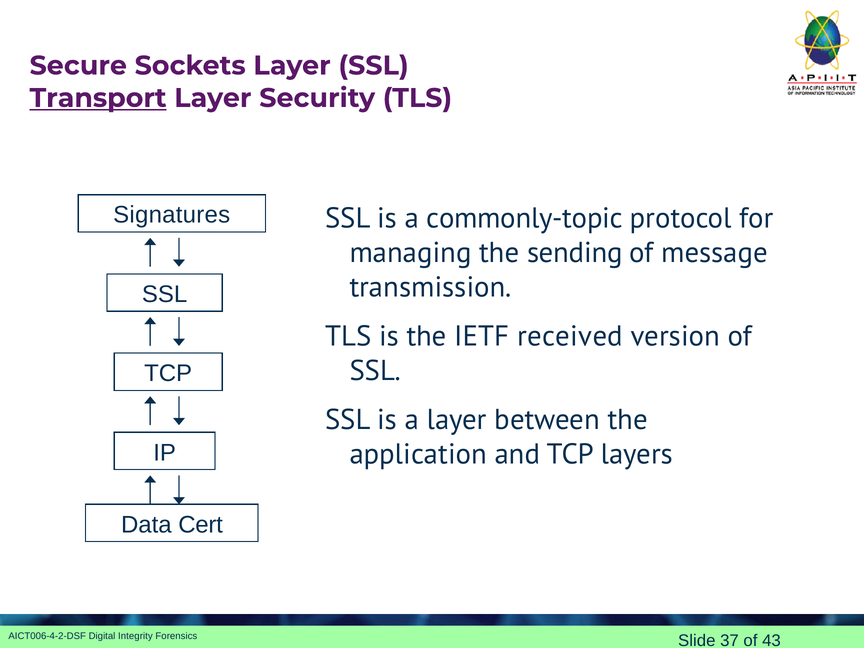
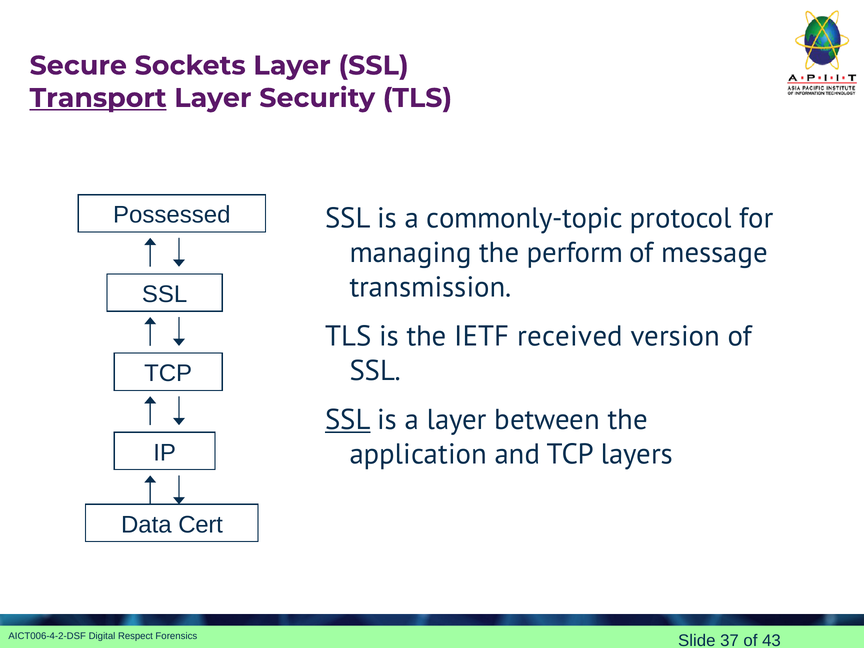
Signatures: Signatures -> Possessed (172, 215)
sending: sending -> perform (575, 253)
SSL underline: none -> present (348, 420)
Integrity: Integrity -> Respect (136, 636)
